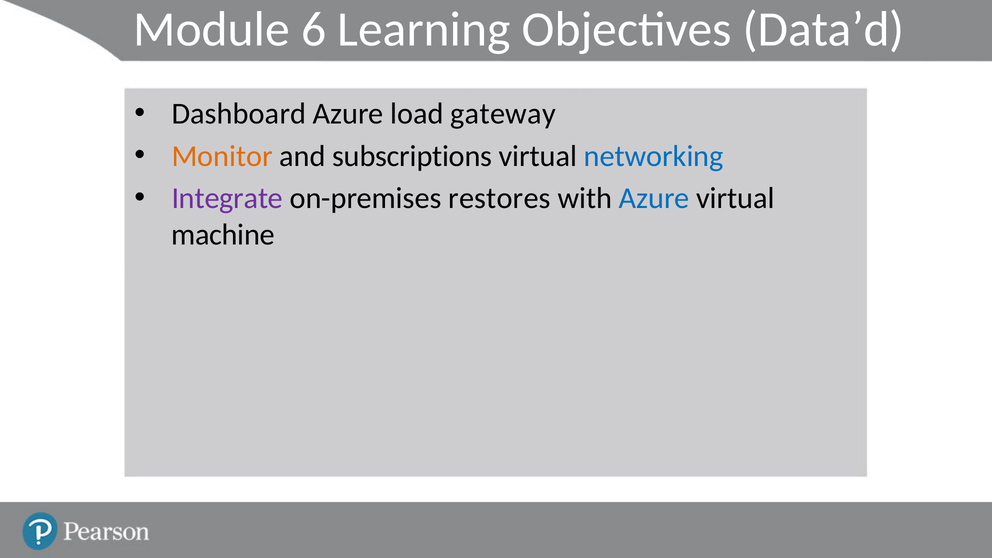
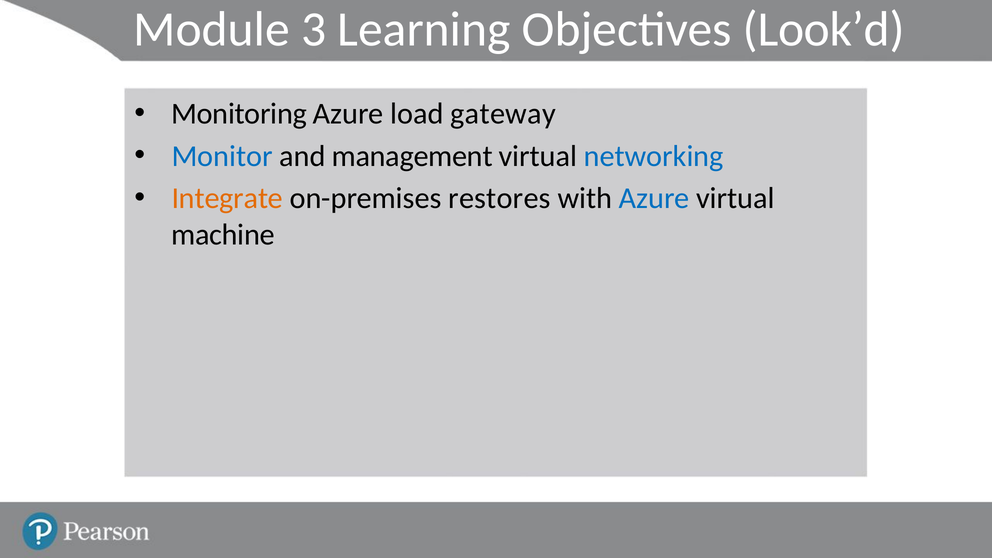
6: 6 -> 3 (314, 30)
Data’d: Data’d -> Look’d (824, 30)
Dashboard: Dashboard -> Monitoring (239, 114)
Monitor colour: orange -> blue (222, 156)
subscriptions: subscriptions -> management (412, 156)
Integrate colour: purple -> orange (227, 198)
